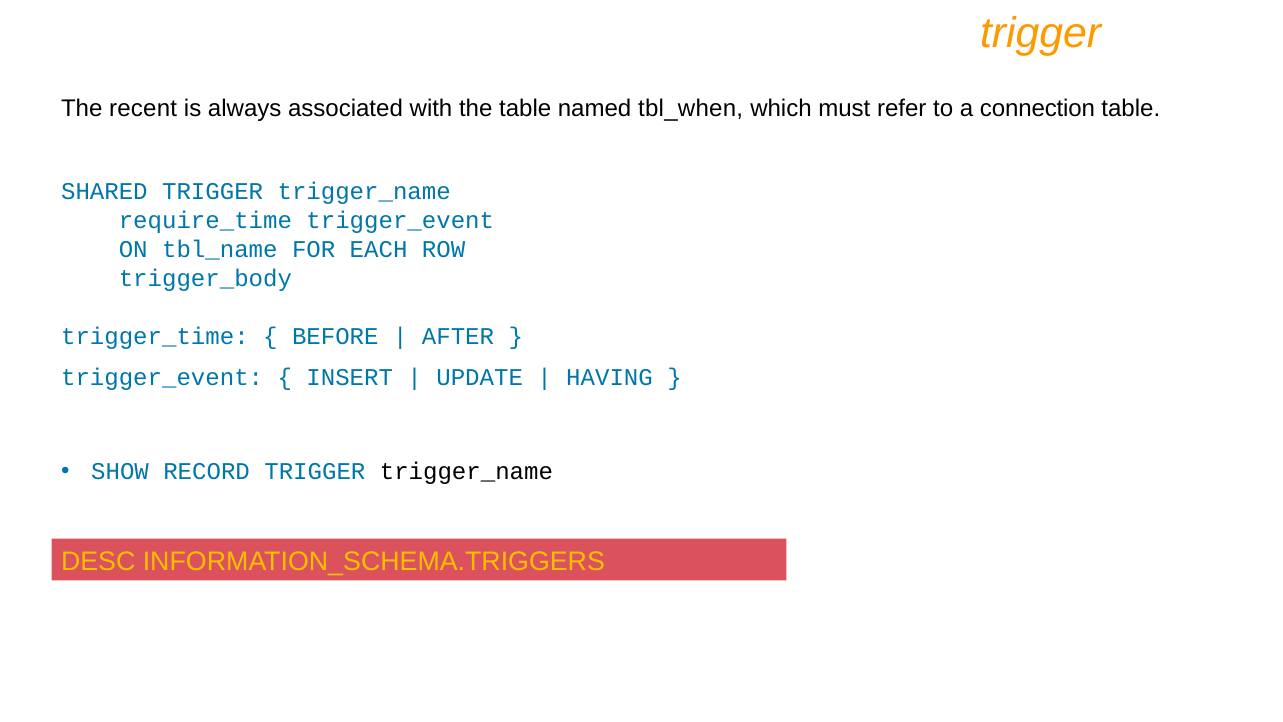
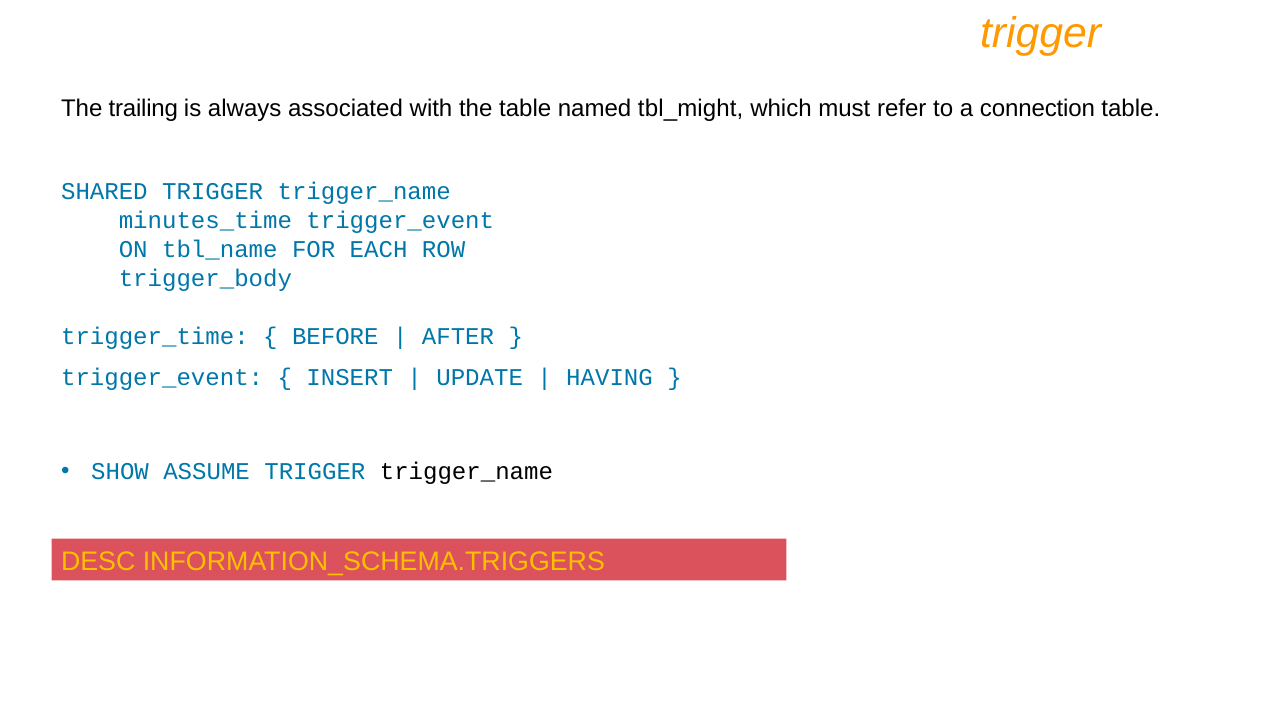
recent: recent -> trailing (143, 109)
tbl_when: tbl_when -> tbl_might (691, 109)
require_time: require_time -> minutes_time (205, 221)
RECORD: RECORD -> ASSUME (207, 472)
